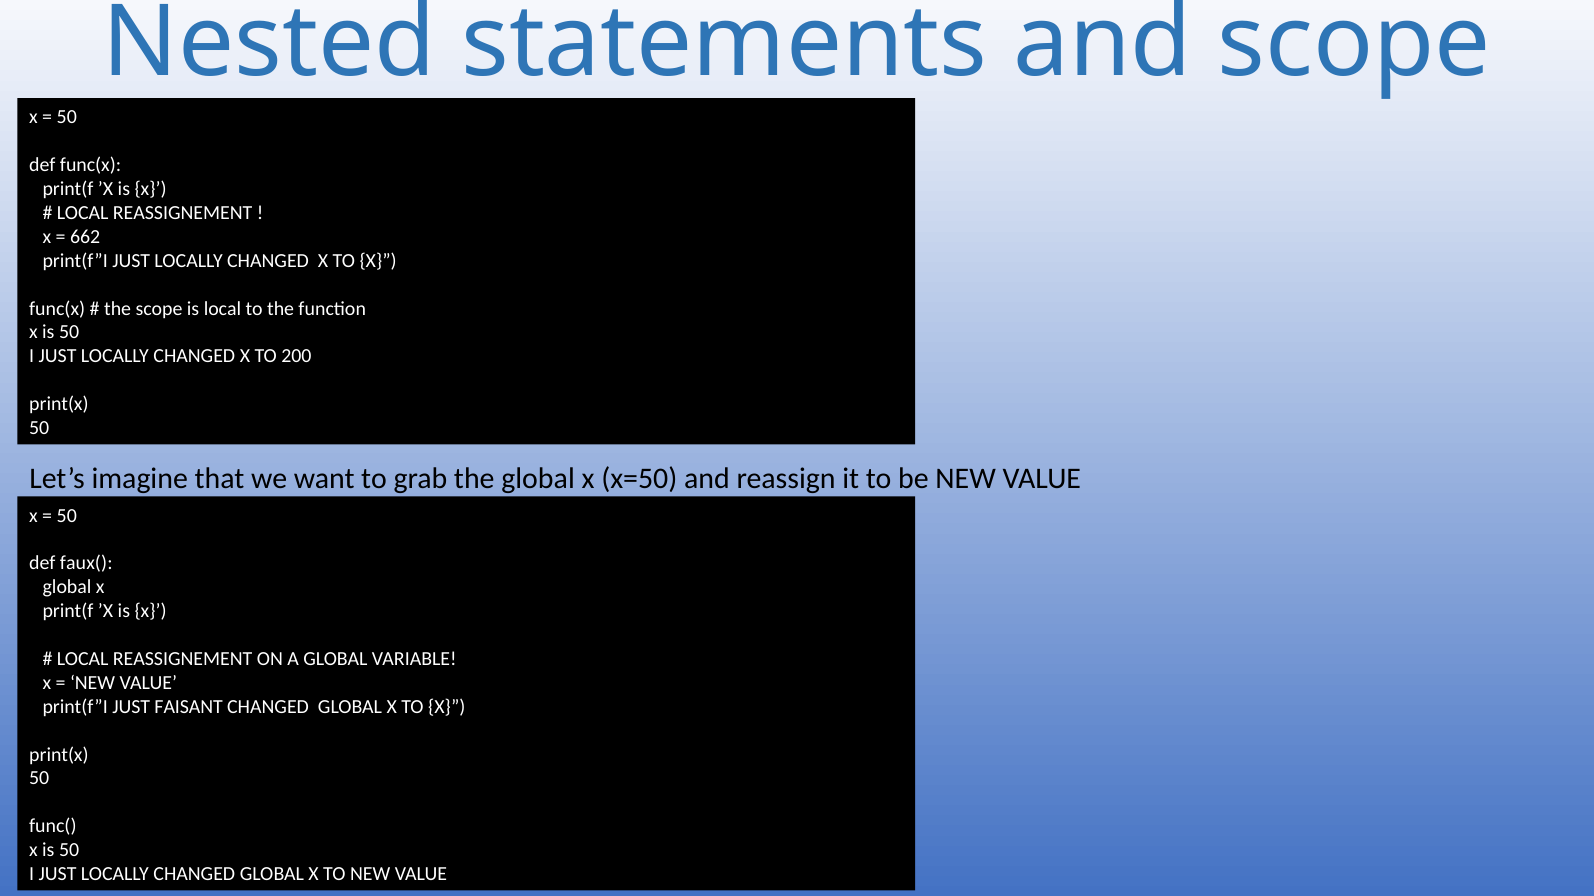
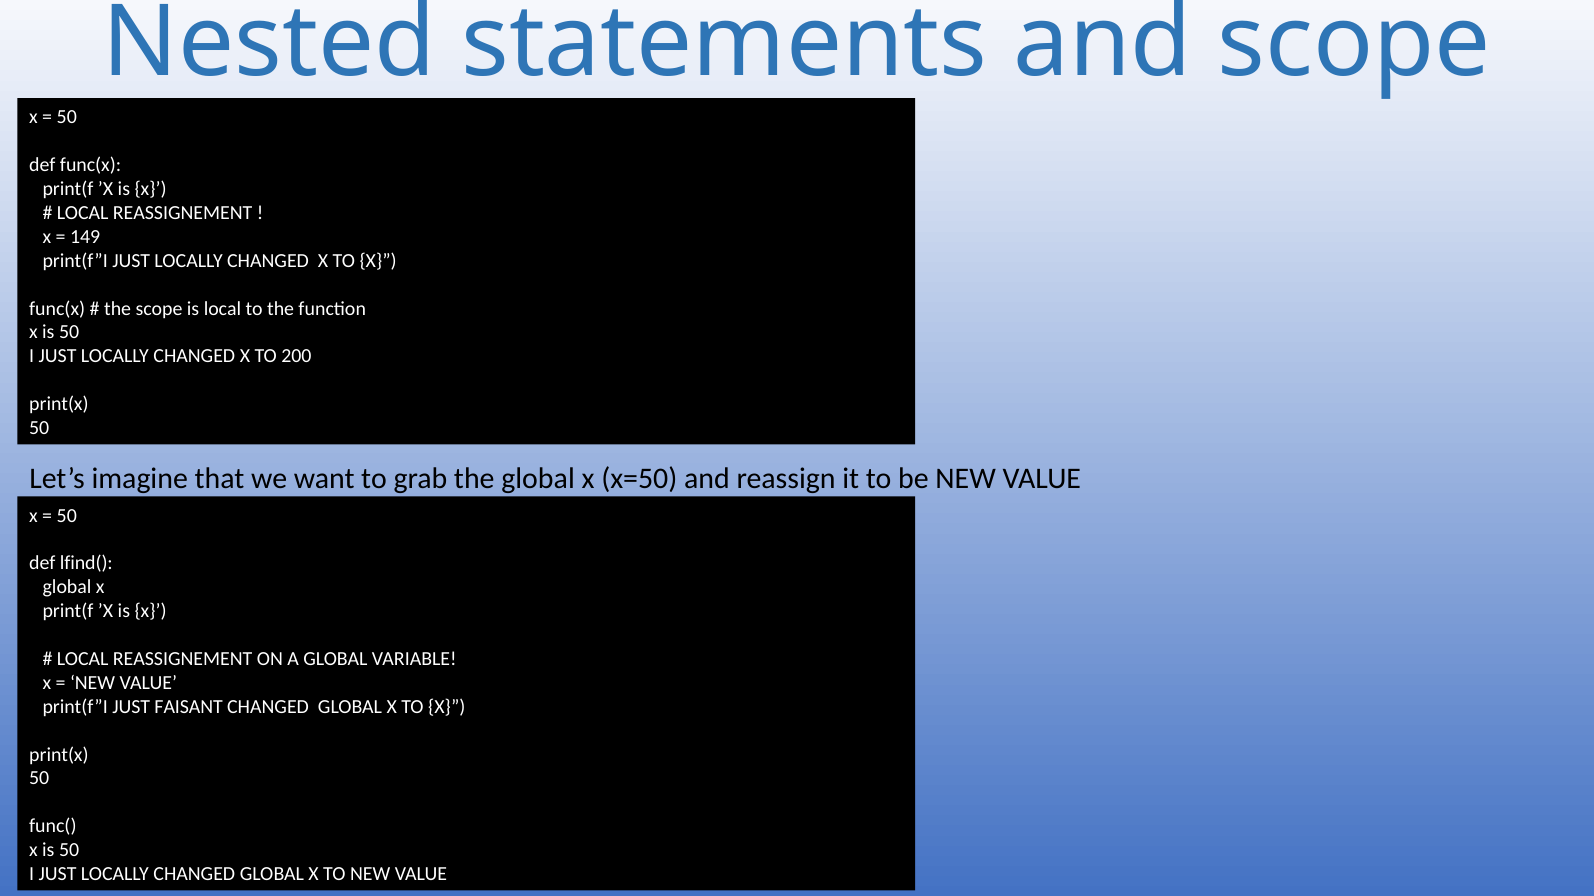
662: 662 -> 149 (85, 237)
faux(: faux( -> lfind( (86, 564)
